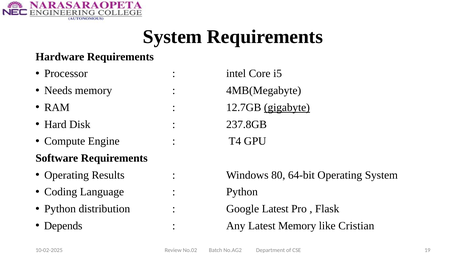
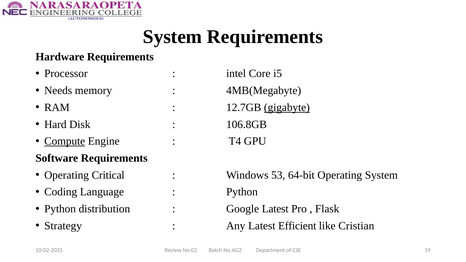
237.8GB: 237.8GB -> 106.8GB (246, 124)
Compute underline: none -> present (65, 141)
Results: Results -> Critical (108, 175)
80: 80 -> 53 (278, 175)
Depends: Depends -> Strategy (63, 226)
Latest Memory: Memory -> Efficient (297, 226)
